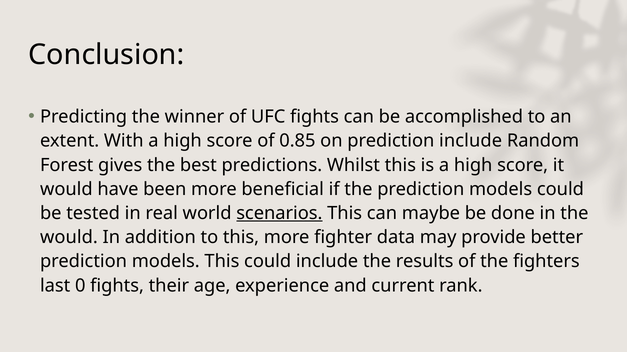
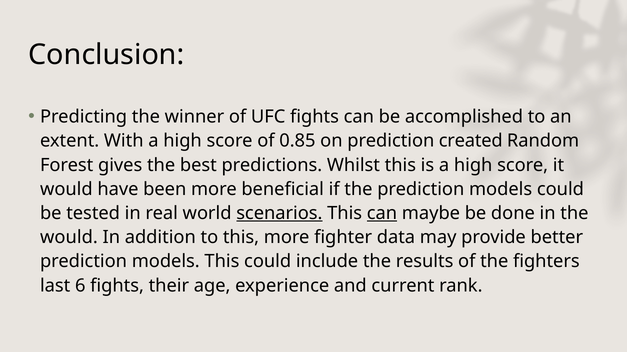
prediction include: include -> created (471, 141)
can underline: none -> present (382, 214)
0: 0 -> 6 (80, 286)
